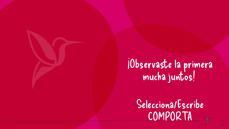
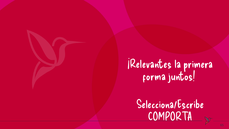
¡Observaste: ¡Observaste -> ¡Relevantes (150, 64)
mucha: mucha -> forma (154, 76)
